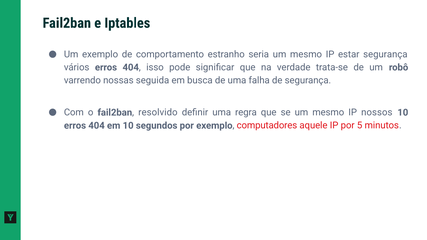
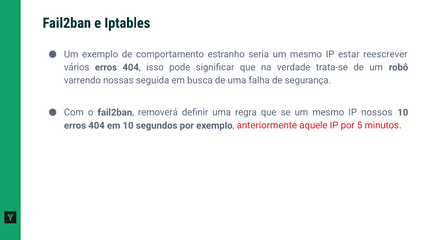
estar segurança: segurança -> reescrever (385, 54)
resolvido: resolvido -> removerá (158, 113)
computadores: computadores -> anteriormente (267, 126)
